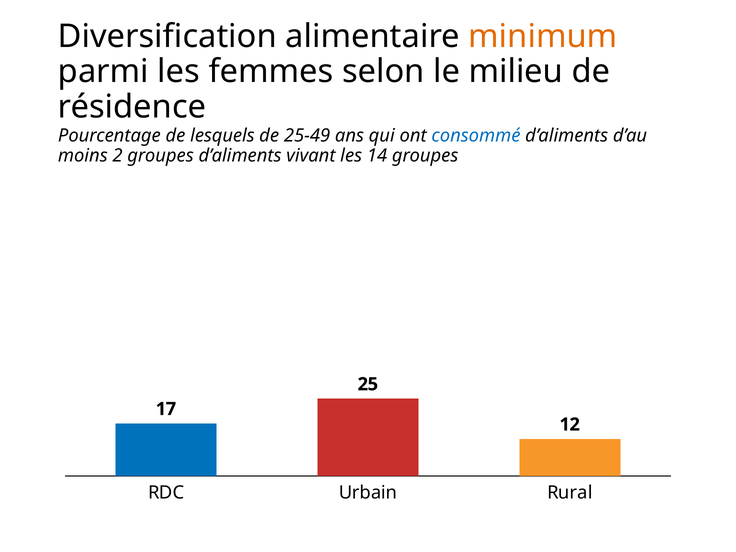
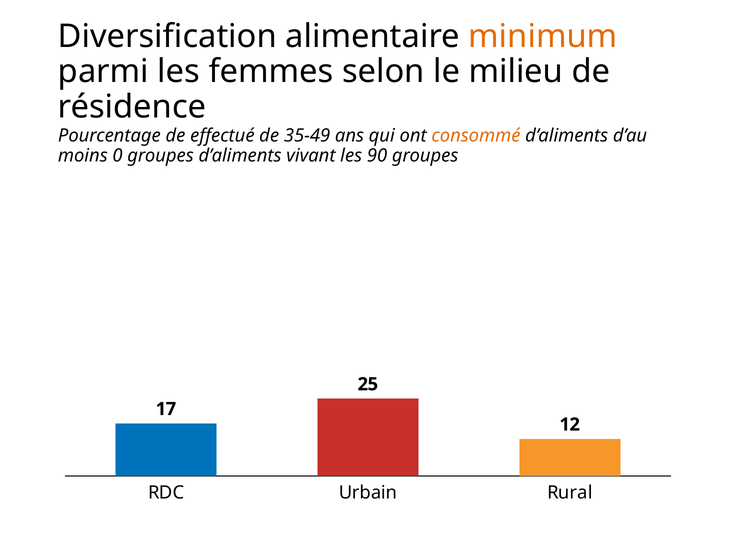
lesquels: lesquels -> effectué (222, 136)
25-49: 25-49 -> 35-49 (307, 136)
consommé colour: blue -> orange (476, 136)
2: 2 -> 0 (118, 156)
14: 14 -> 90 (377, 156)
